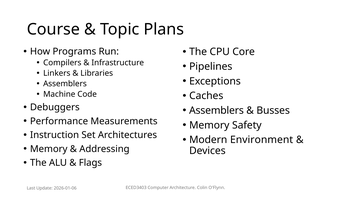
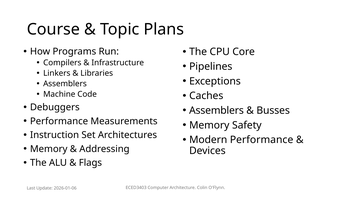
Modern Environment: Environment -> Performance (262, 140)
